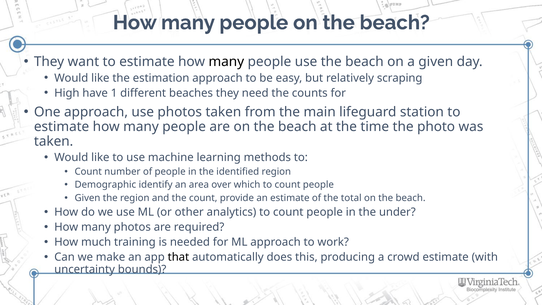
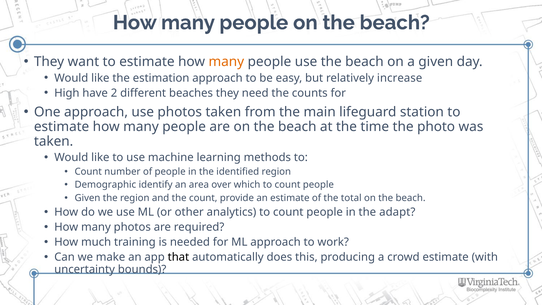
many colour: black -> orange (226, 62)
scraping: scraping -> increase (400, 78)
1: 1 -> 2 (114, 93)
under: under -> adapt (397, 212)
